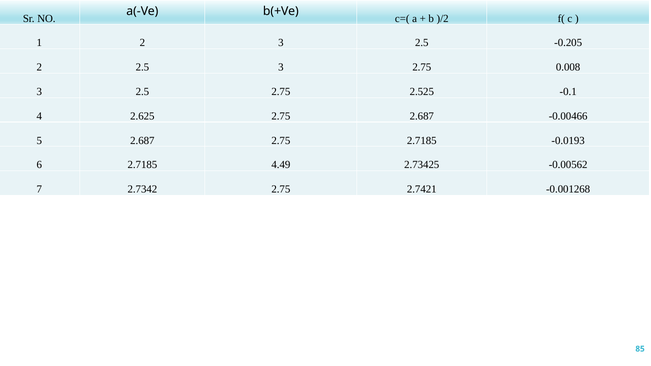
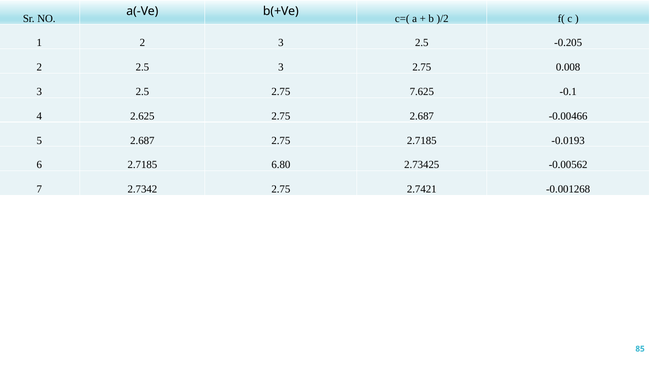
2.525: 2.525 -> 7.625 (422, 92)
4.49: 4.49 -> 6.80 (281, 165)
